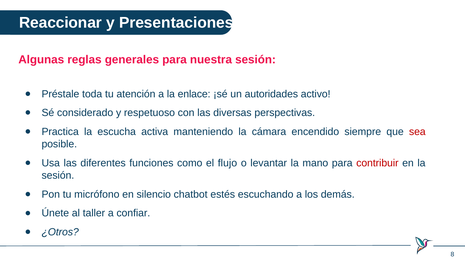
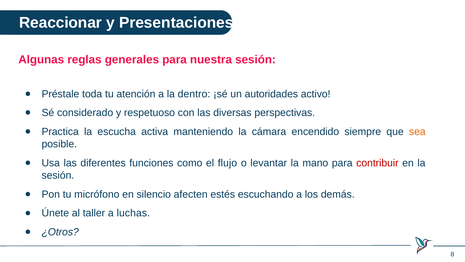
enlace: enlace -> dentro (194, 94)
sea colour: red -> orange (417, 131)
chatbot: chatbot -> afecten (191, 194)
confiar: confiar -> luchas (133, 213)
